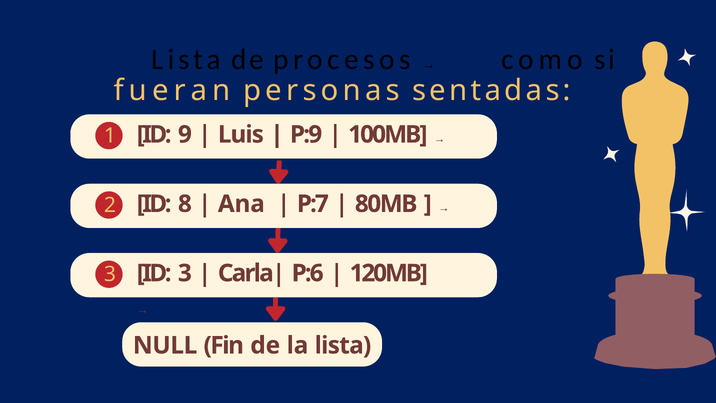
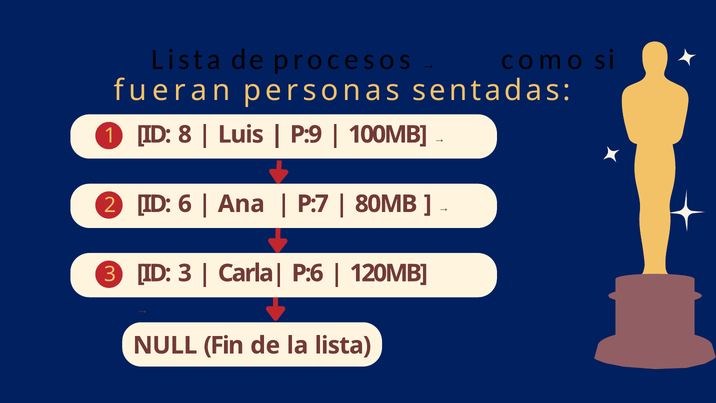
9: 9 -> 8 (185, 134)
8: 8 -> 6 (185, 204)
